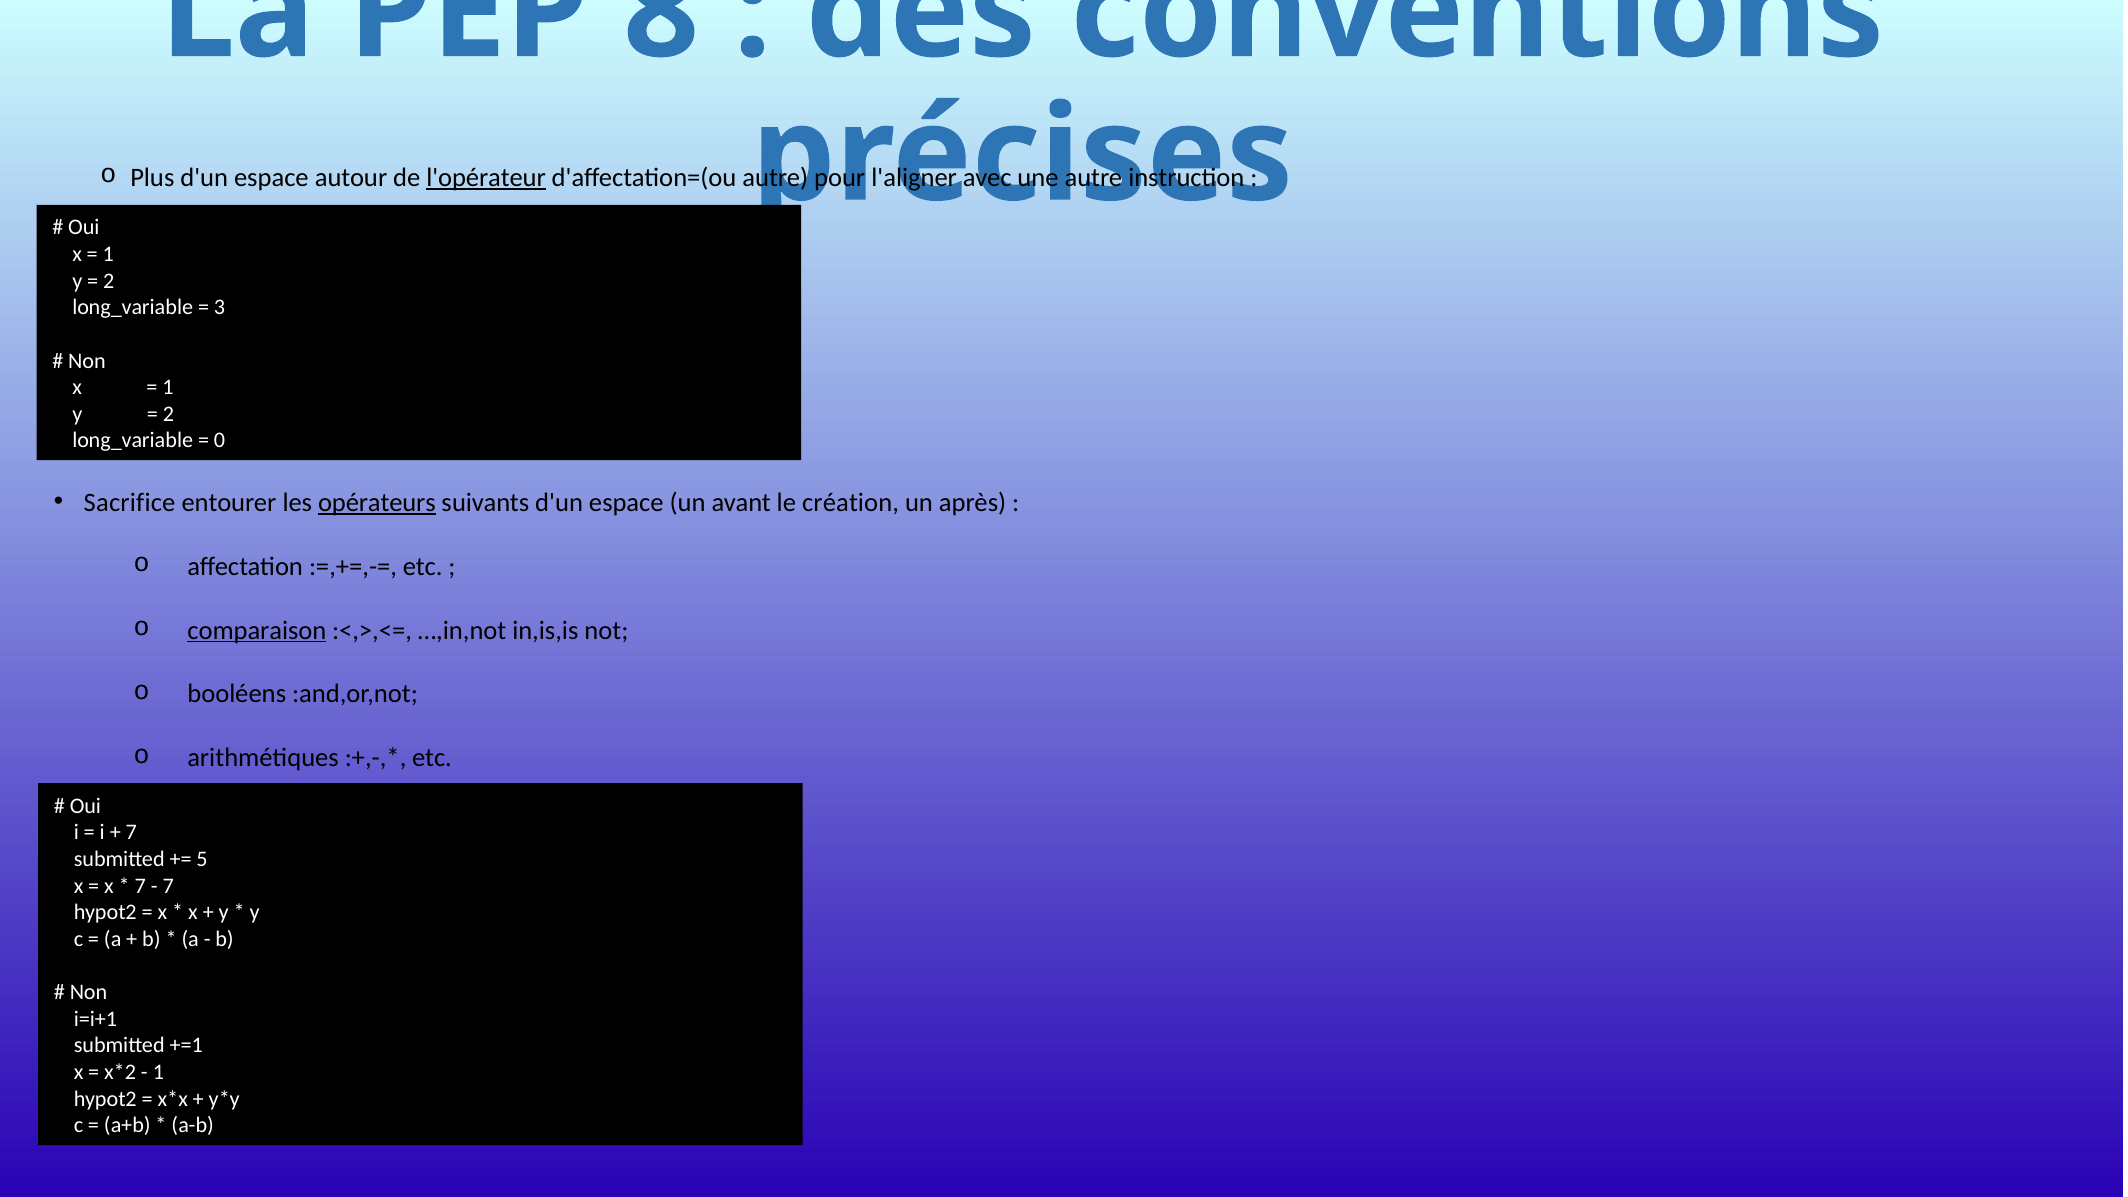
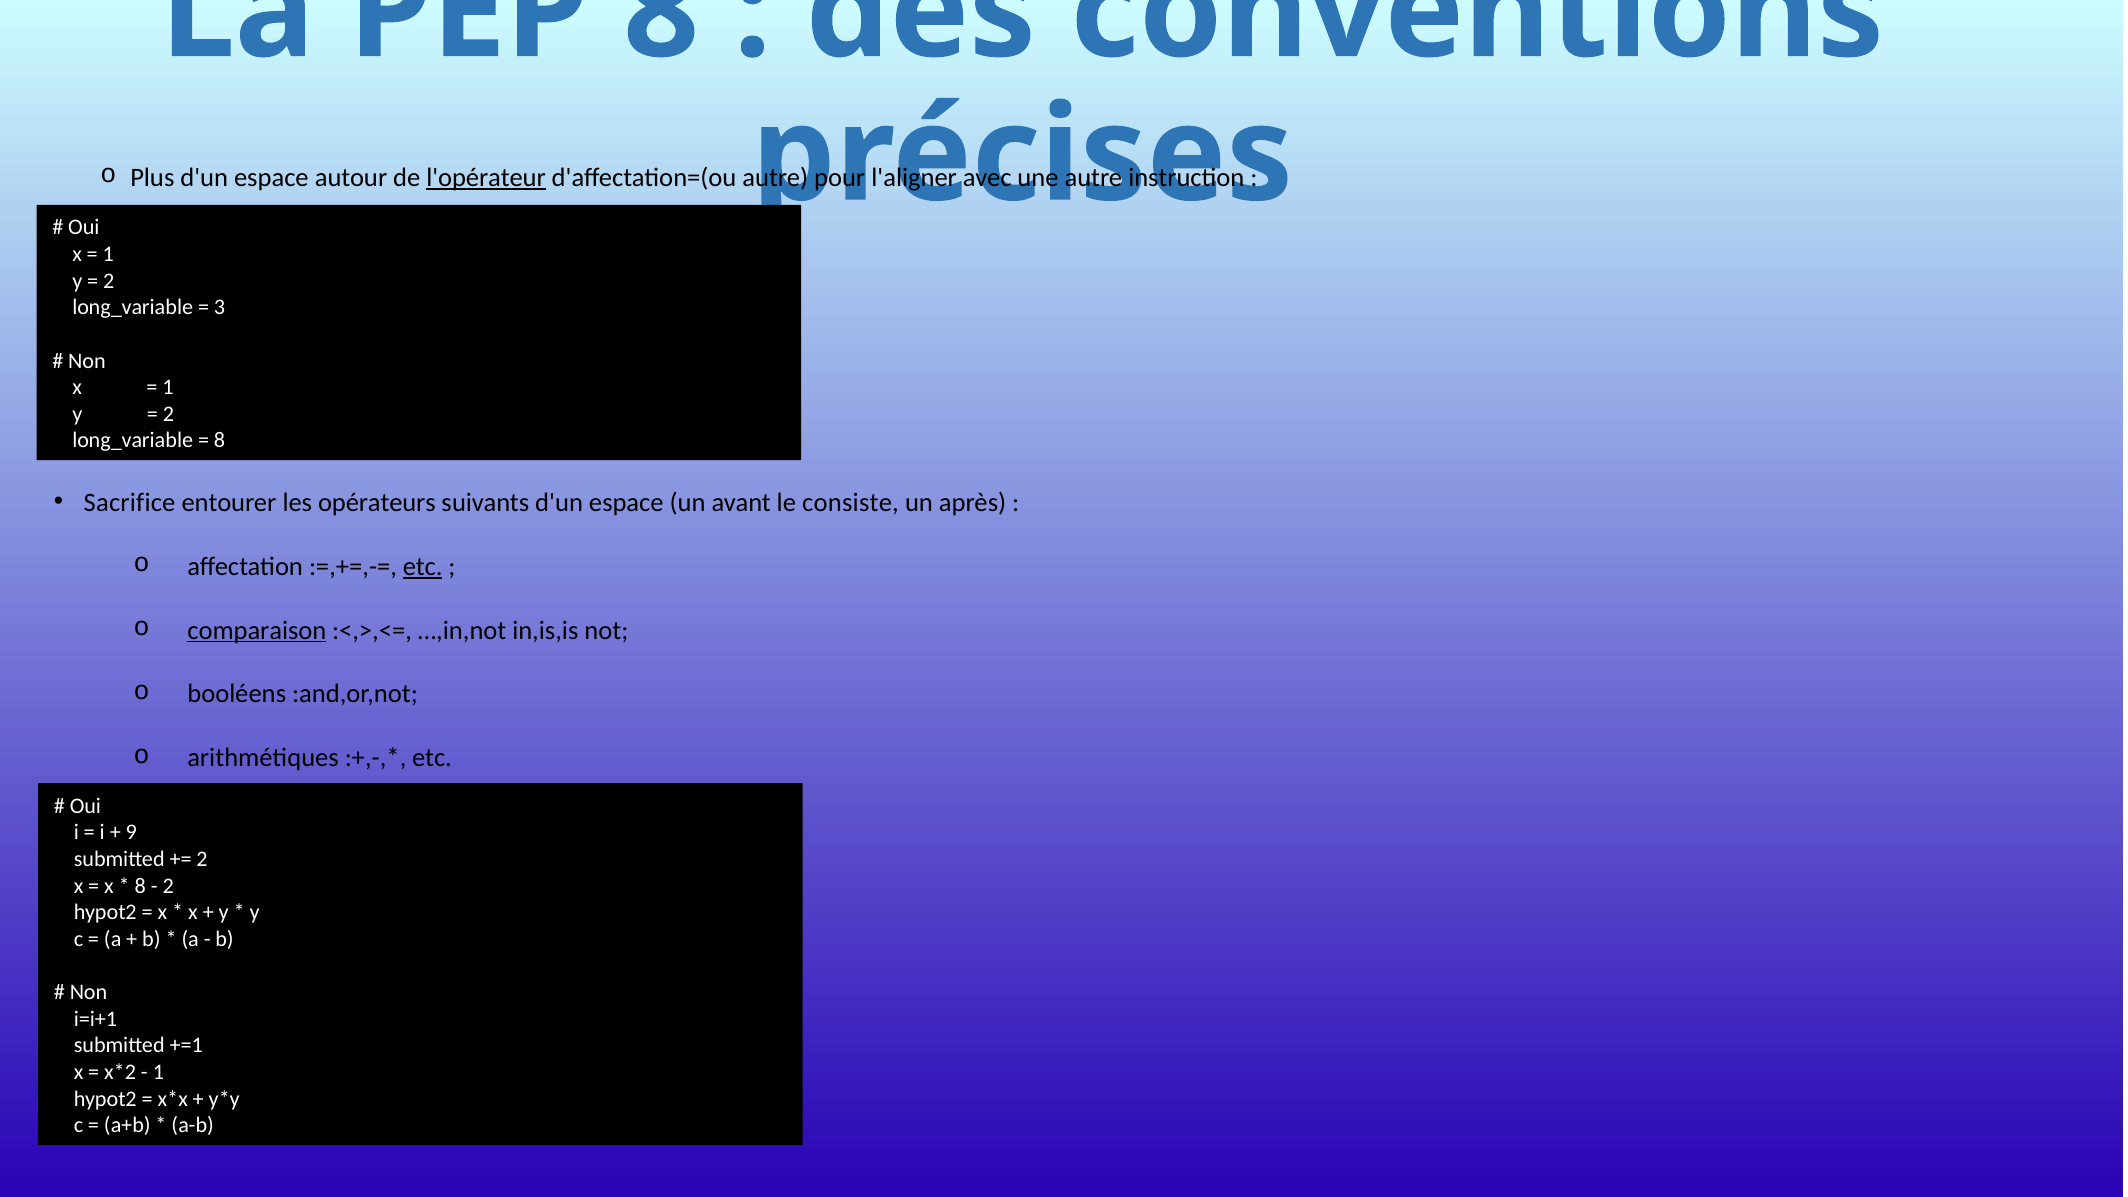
0: 0 -> 8 (220, 441)
opérateurs underline: present -> none (377, 503)
création: création -> consiste (851, 503)
etc underline: none -> present (423, 566)
7: 7 -> 9 (131, 832)
5: 5 -> 2 (202, 859)
7: 7 -> 8 (140, 886)
7: 7 -> 2 (168, 886)
